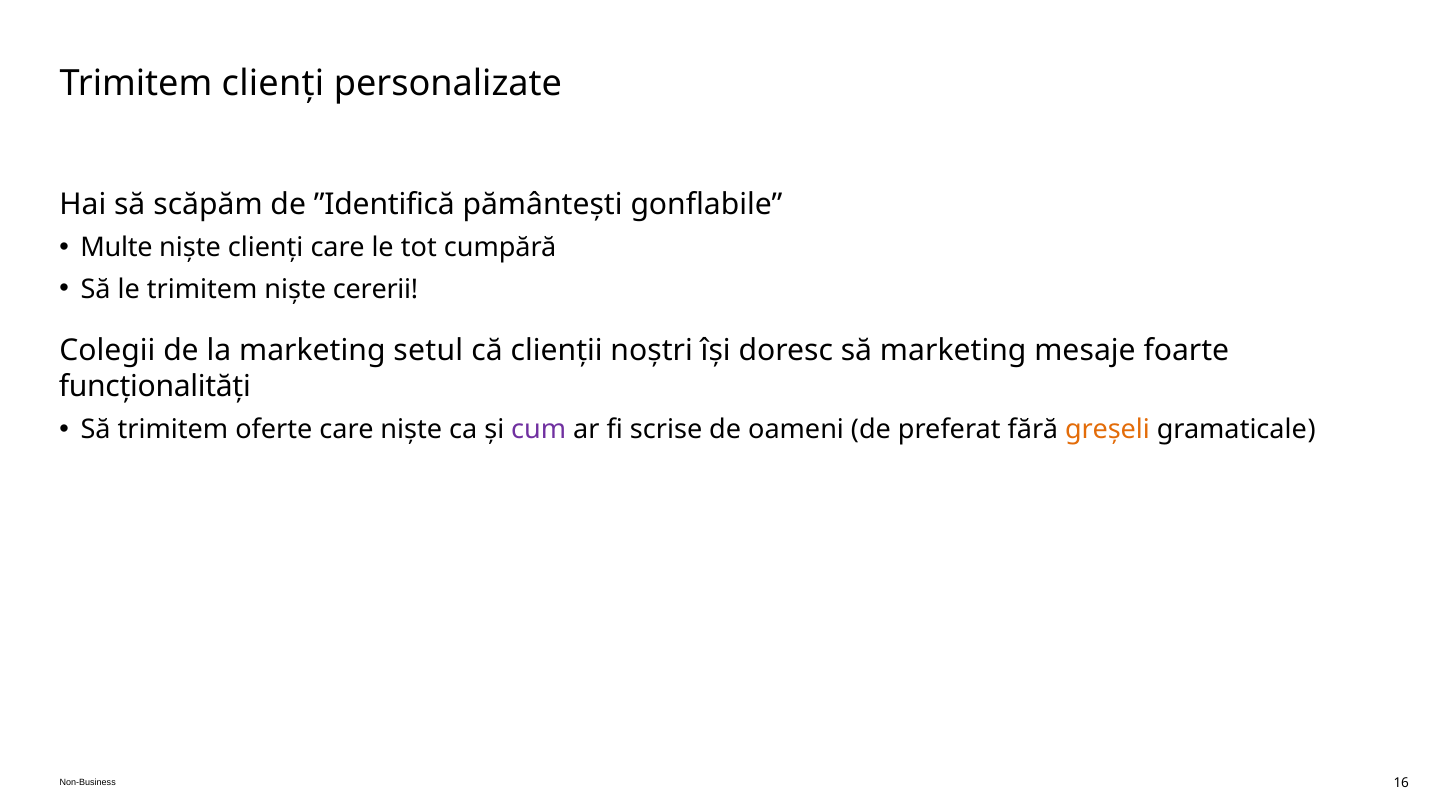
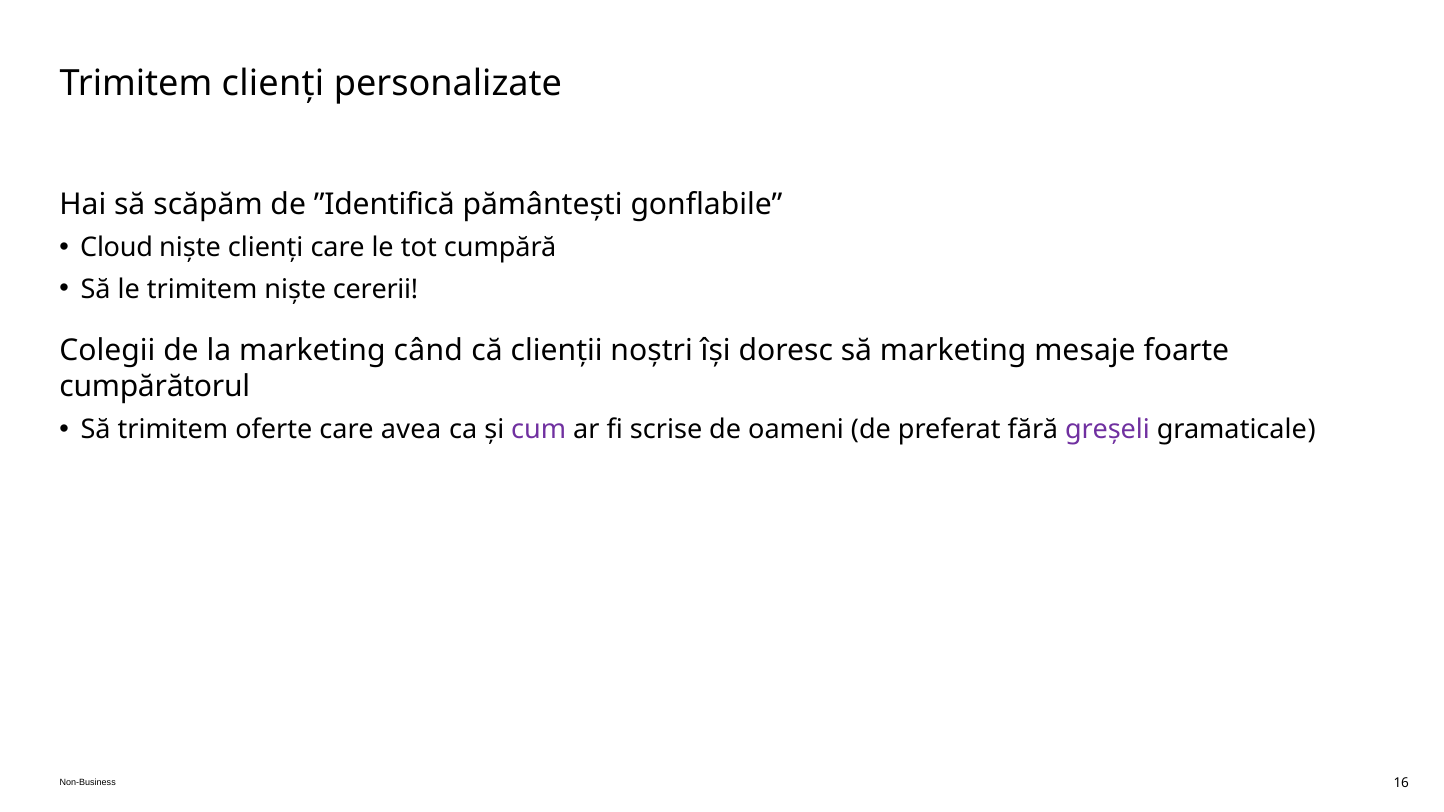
Multe: Multe -> Cloud (117, 248)
setul: setul -> când (428, 351)
funcționalități: funcționalități -> cumpărătorul (155, 387)
care niște: niște -> avea (411, 430)
greșeli colour: orange -> purple (1107, 430)
